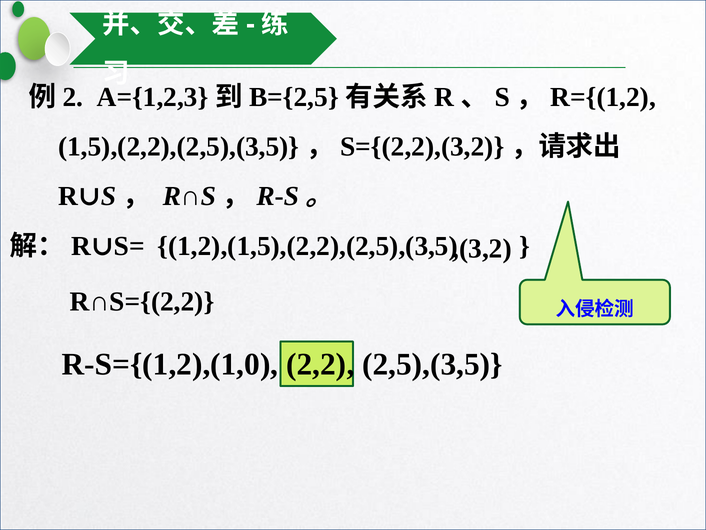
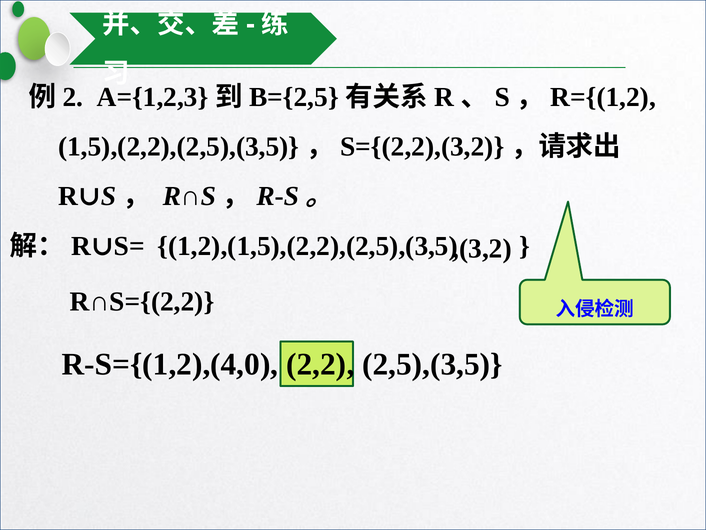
R-S={(1,2),(1,0: R-S={(1,2),(1,0 -> R-S={(1,2),(4,0 (170, 364)
